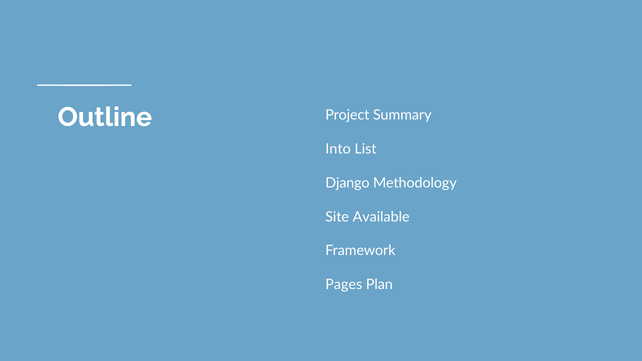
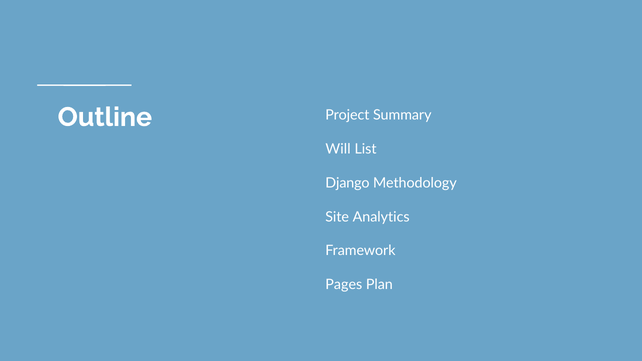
Into: Into -> Will (338, 149)
Available: Available -> Analytics (381, 217)
